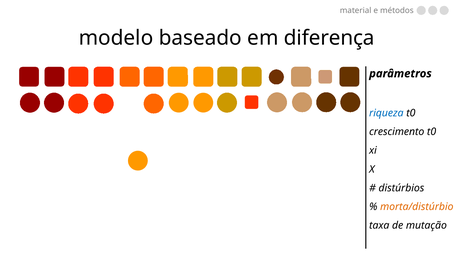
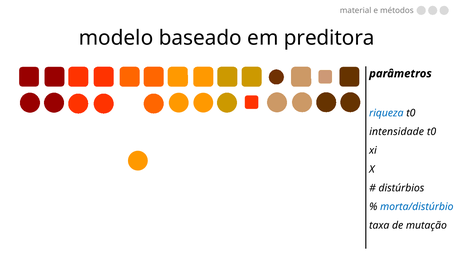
diferença: diferença -> preditora (329, 38)
crescimento: crescimento -> intensidade (397, 132)
morta/distúrbio colour: orange -> blue (417, 207)
